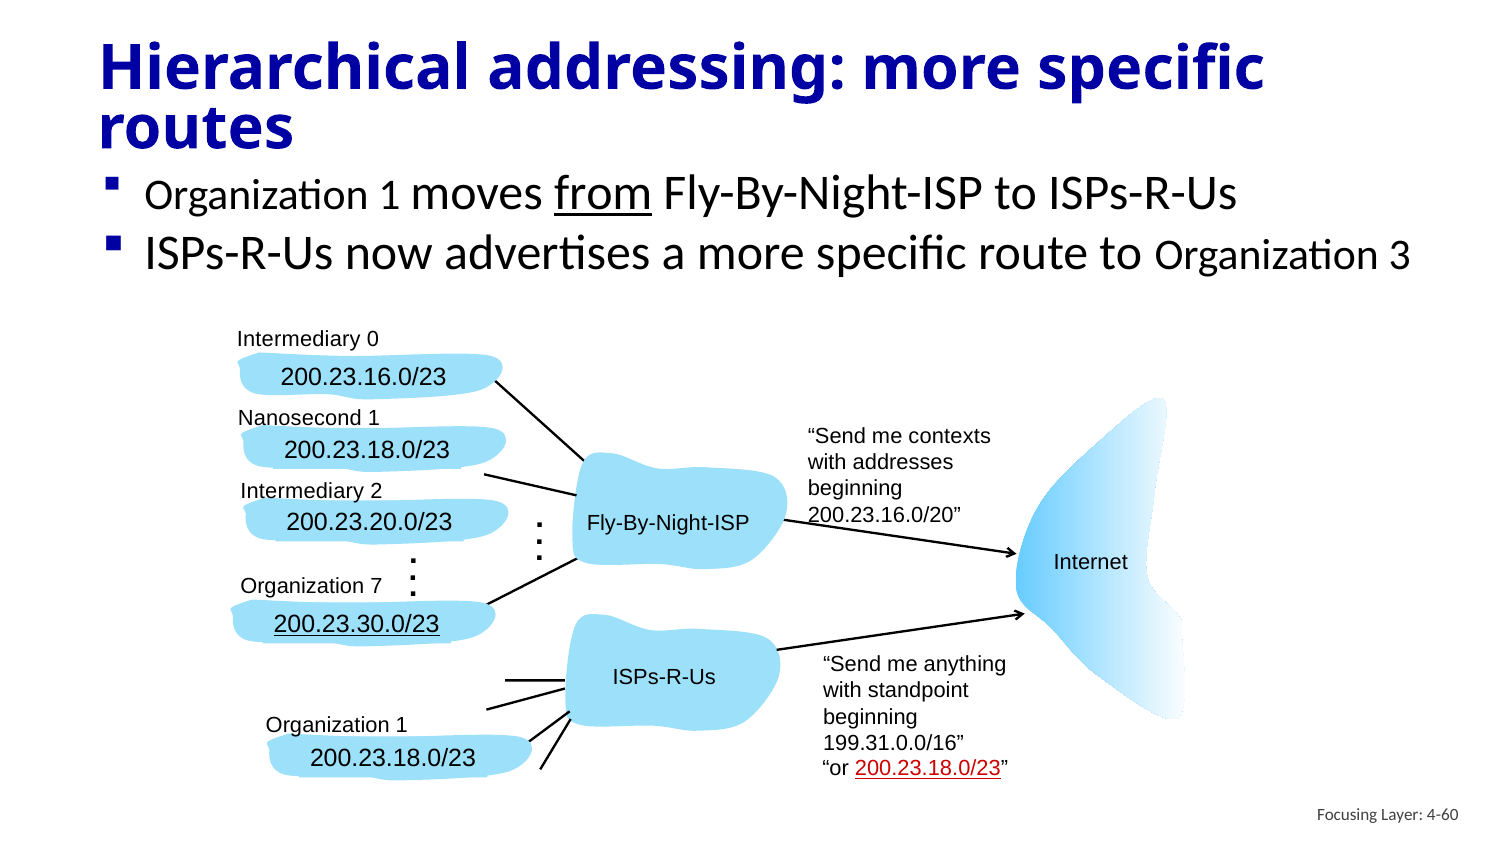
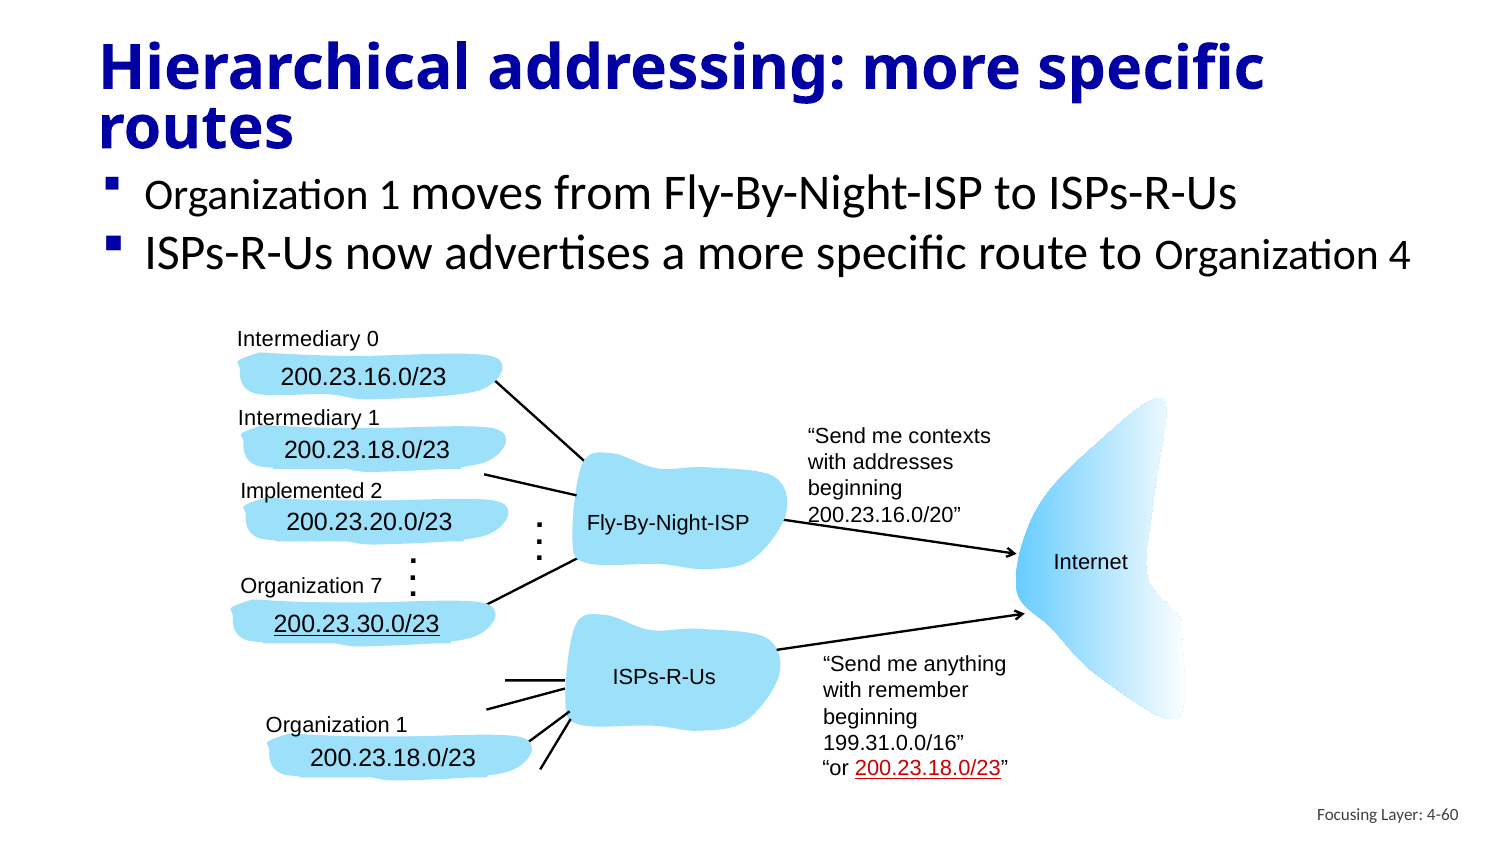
from underline: present -> none (603, 193)
3: 3 -> 4 (1400, 255)
Nanosecond: Nanosecond -> Intermediary (300, 418)
Intermediary: Intermediary -> Implemented (302, 491)
standpoint: standpoint -> remember (918, 690)
